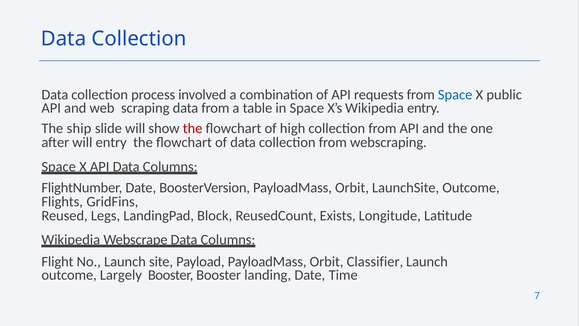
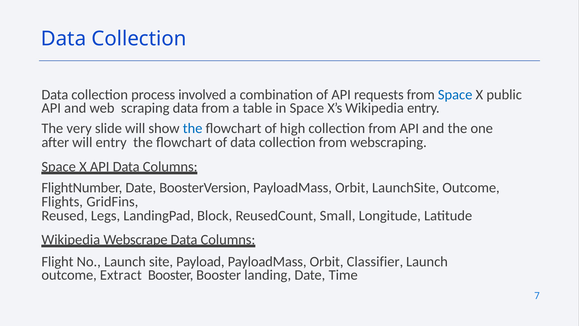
ship: ship -> very (79, 128)
the colour: red -> blue (193, 128)
Exists: Exists -> Small (338, 215)
Largely: Largely -> Extract (121, 275)
